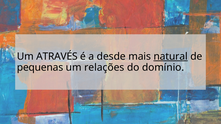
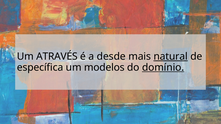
pequenas: pequenas -> específica (40, 68)
relações: relações -> modelos (104, 68)
domínio underline: none -> present (163, 68)
